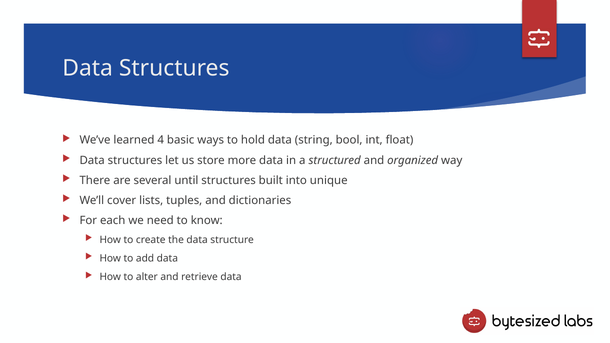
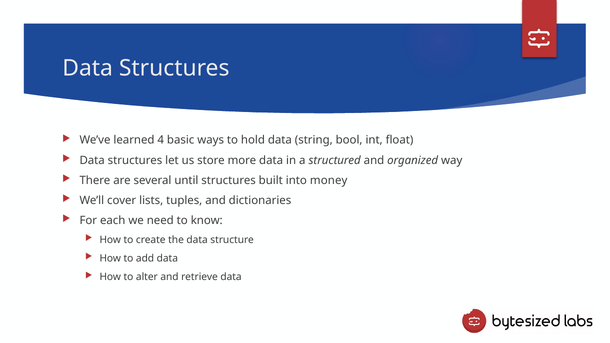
unique: unique -> money (329, 180)
